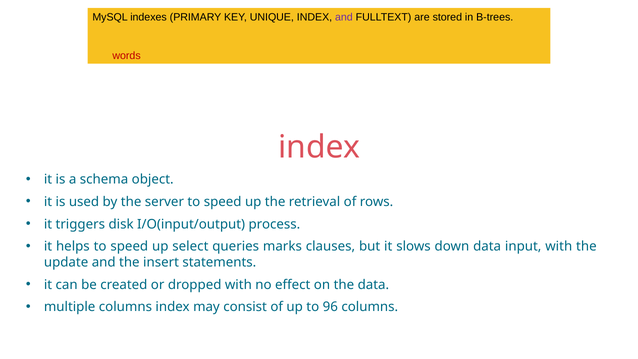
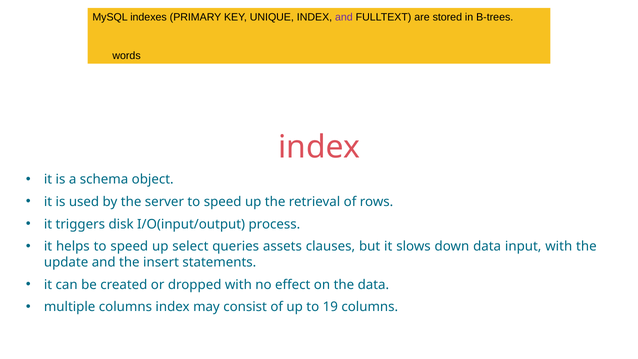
words colour: red -> black (127, 56)
marks: marks -> assets (282, 246)
96: 96 -> 19 (330, 307)
